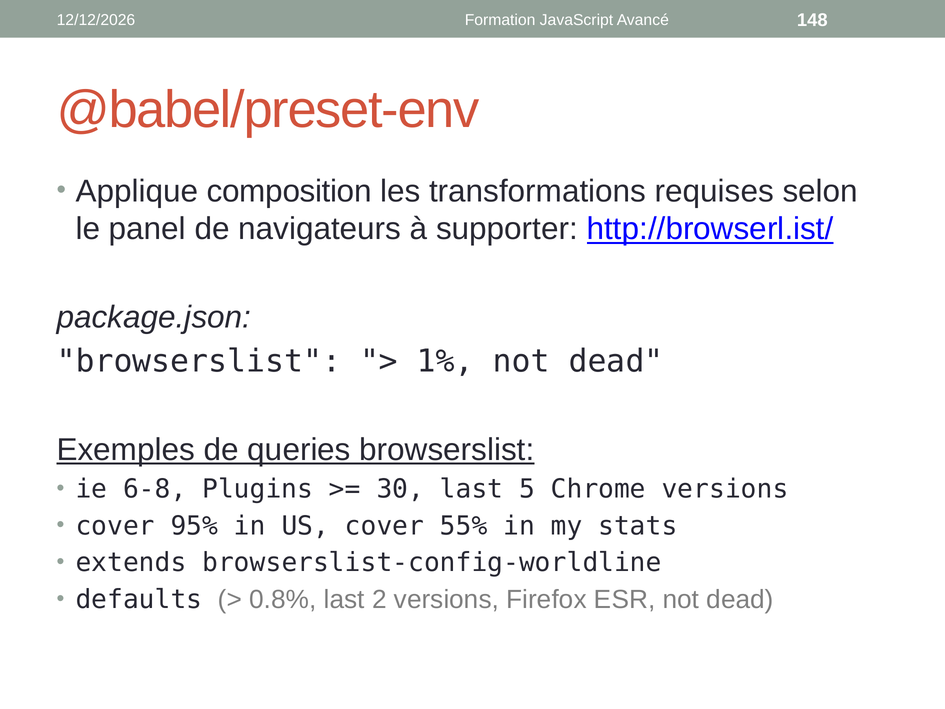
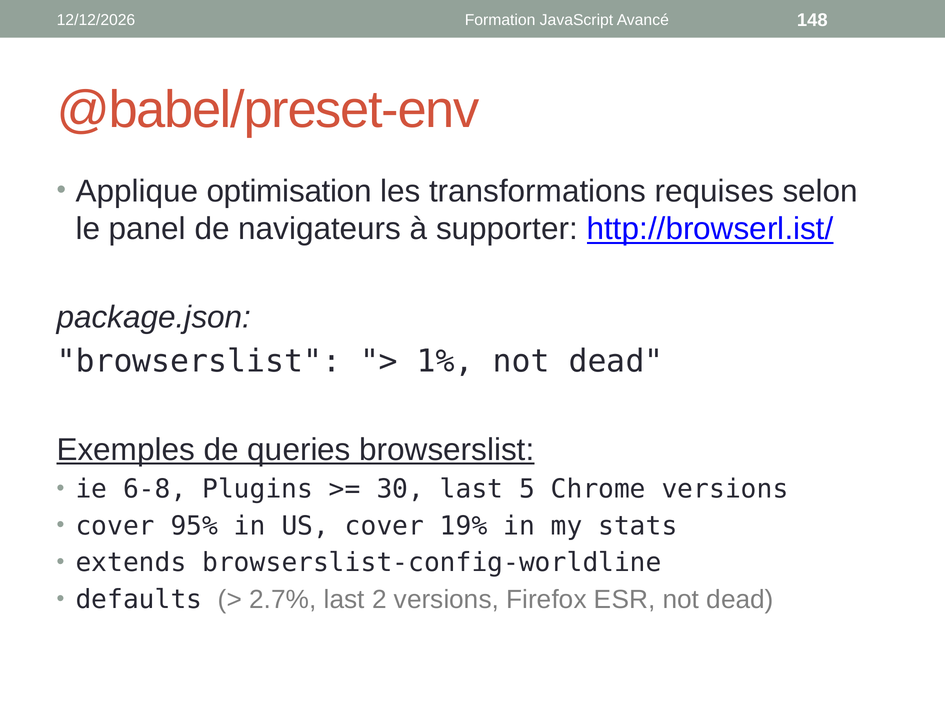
composition: composition -> optimisation (289, 191)
55%: 55% -> 19% (464, 526)
0.8%: 0.8% -> 2.7% (283, 599)
